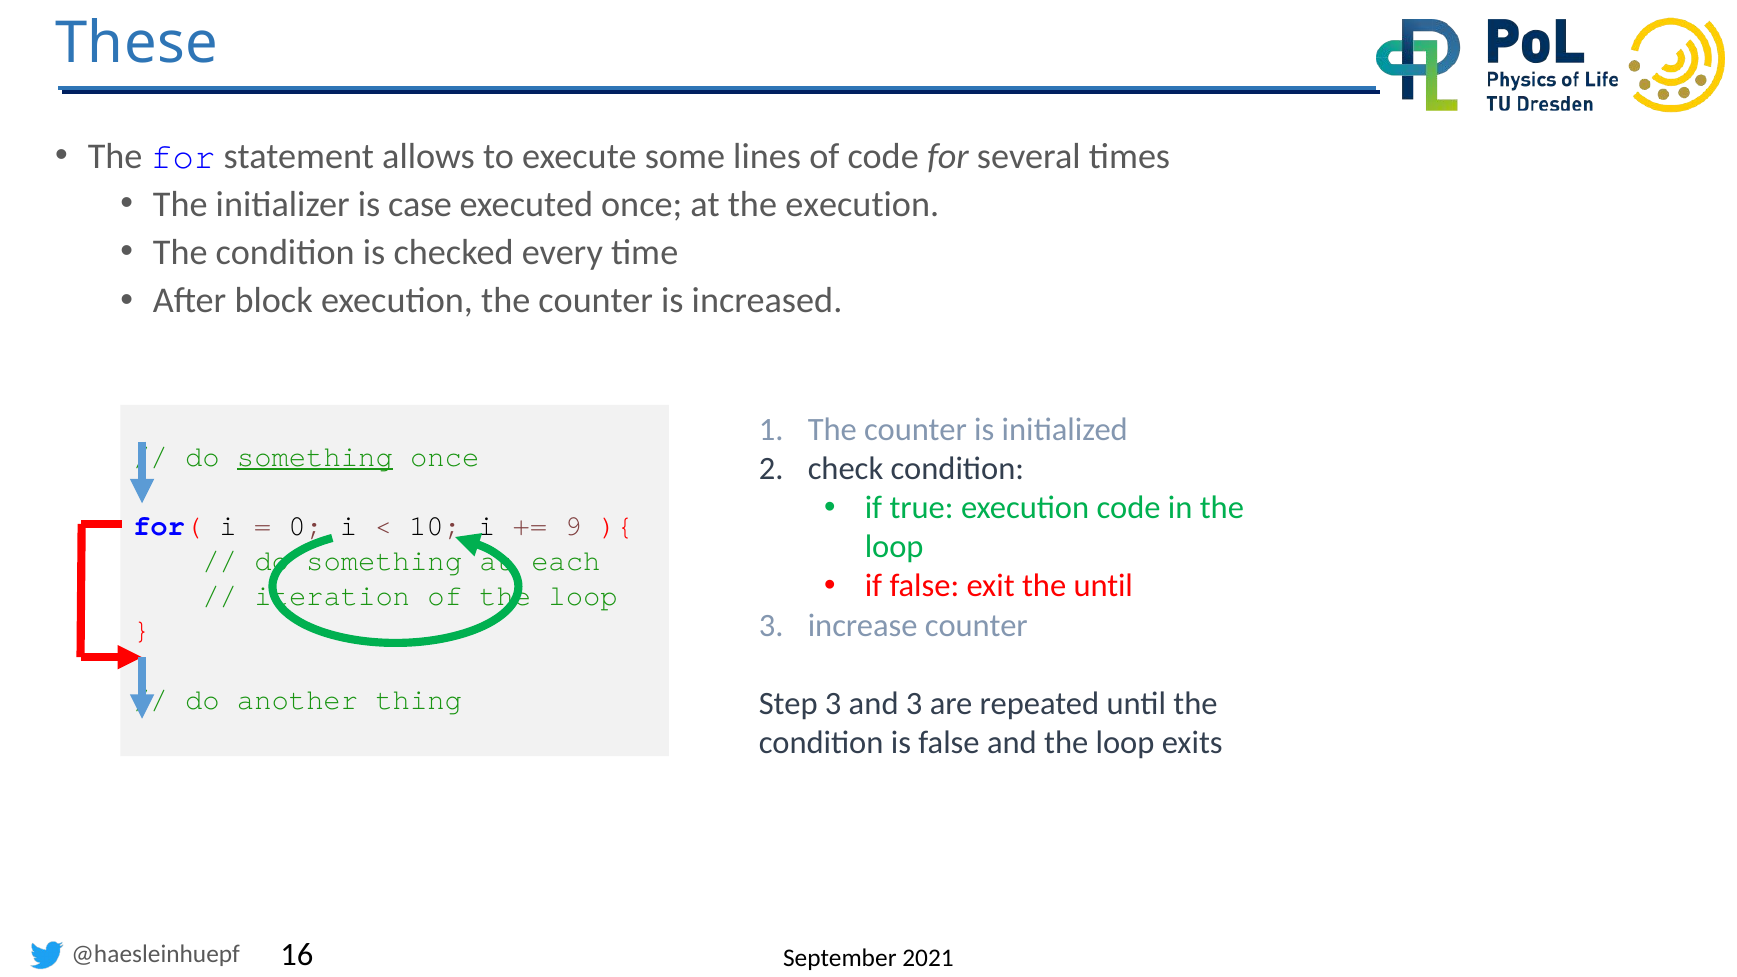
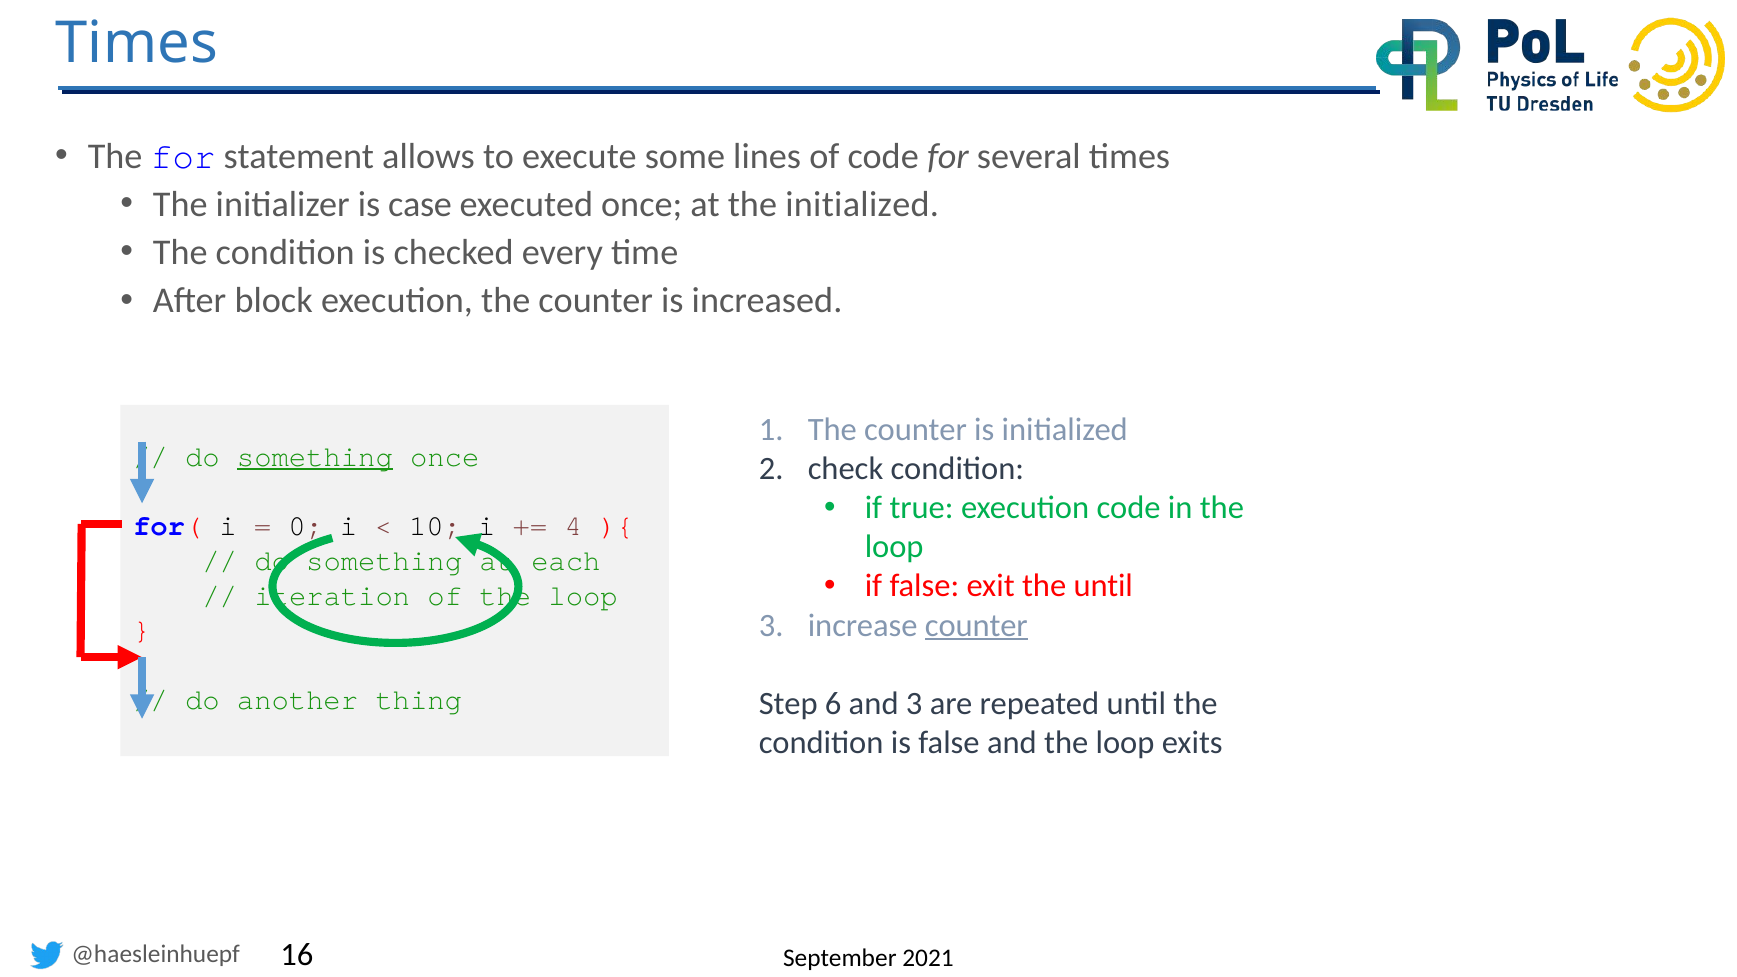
These: These -> Times (137, 44)
the execution: execution -> initialized (862, 204)
9: 9 -> 4 (573, 526)
counter underline: none -> present (976, 625)
Step 3: 3 -> 6 (833, 704)
